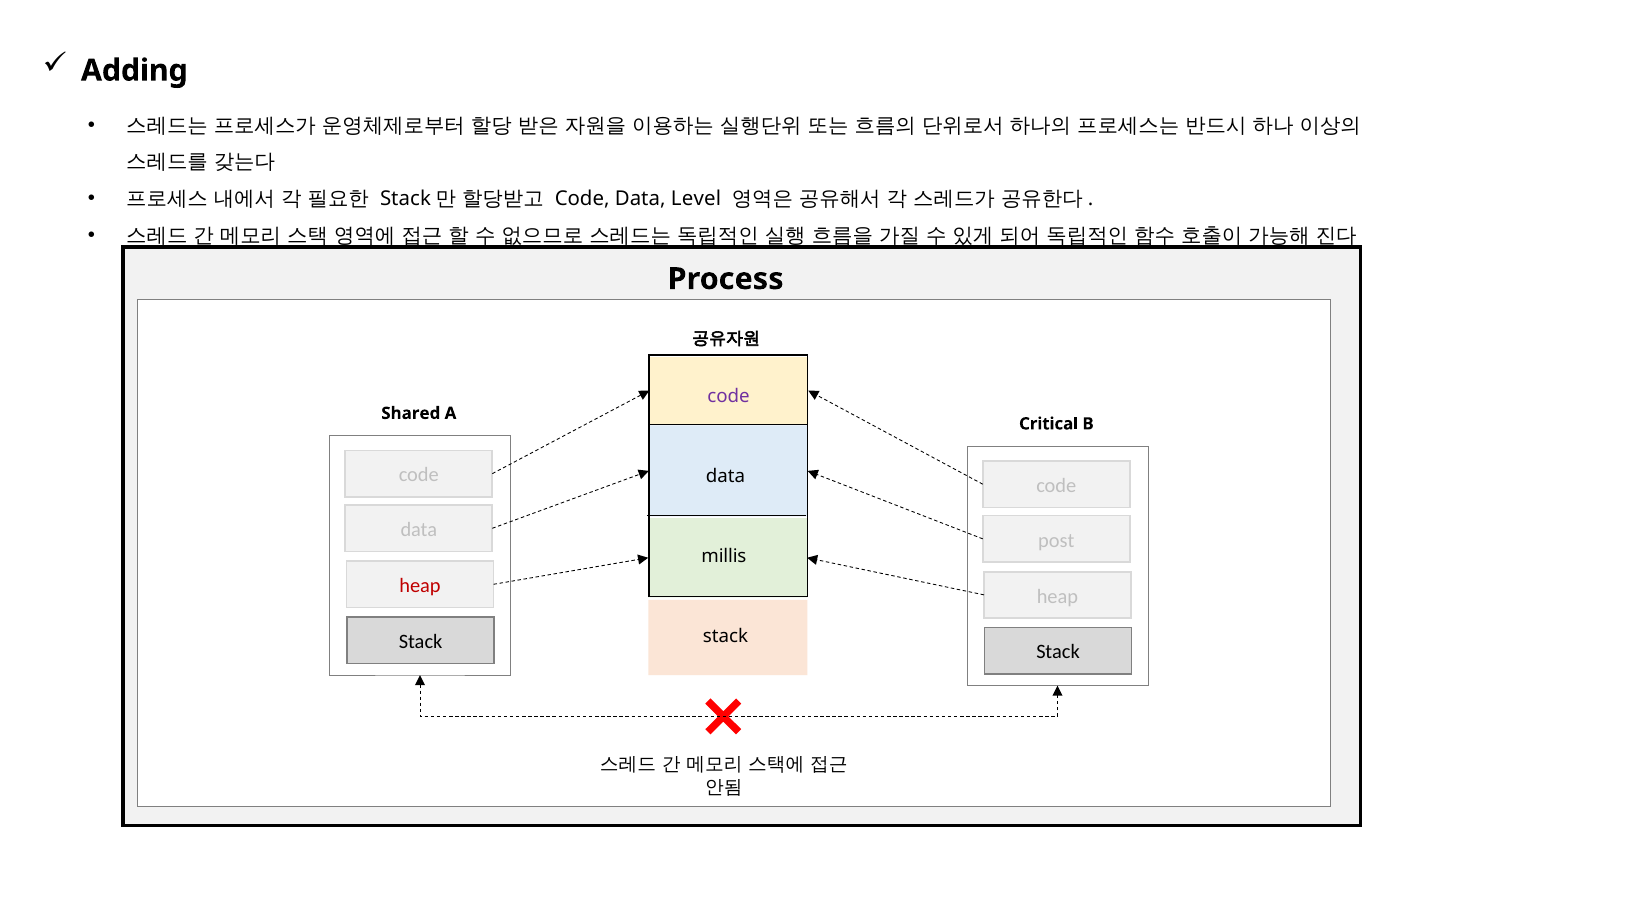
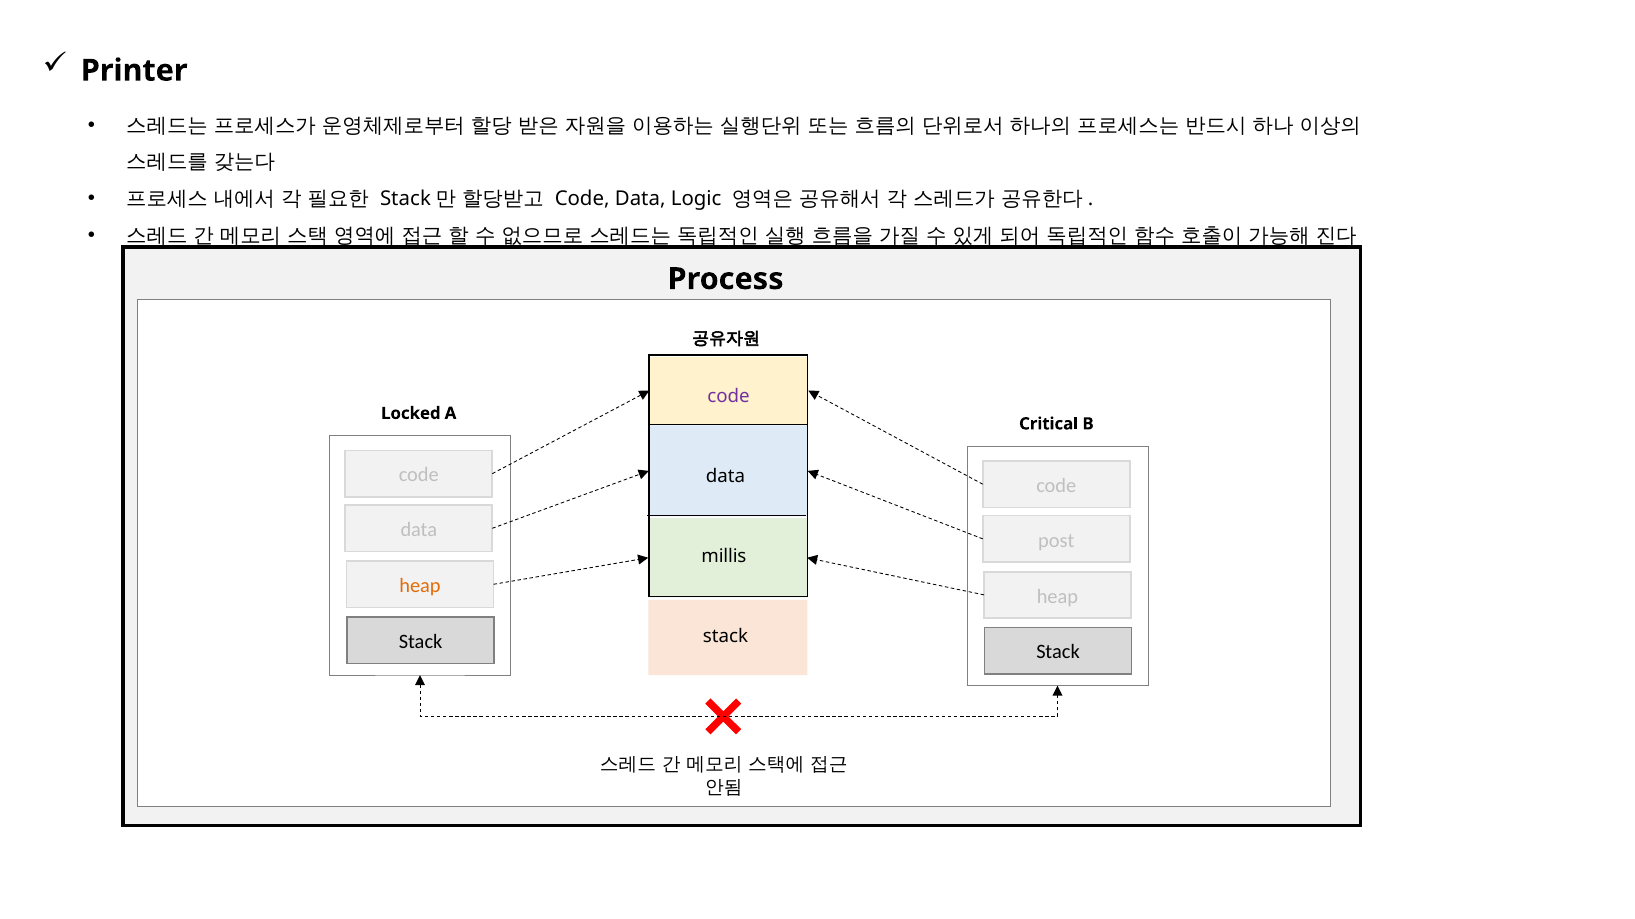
Adding: Adding -> Printer (134, 71)
Level: Level -> Logic (696, 199)
Shared: Shared -> Locked (411, 414)
heap colour: red -> orange (420, 586)
